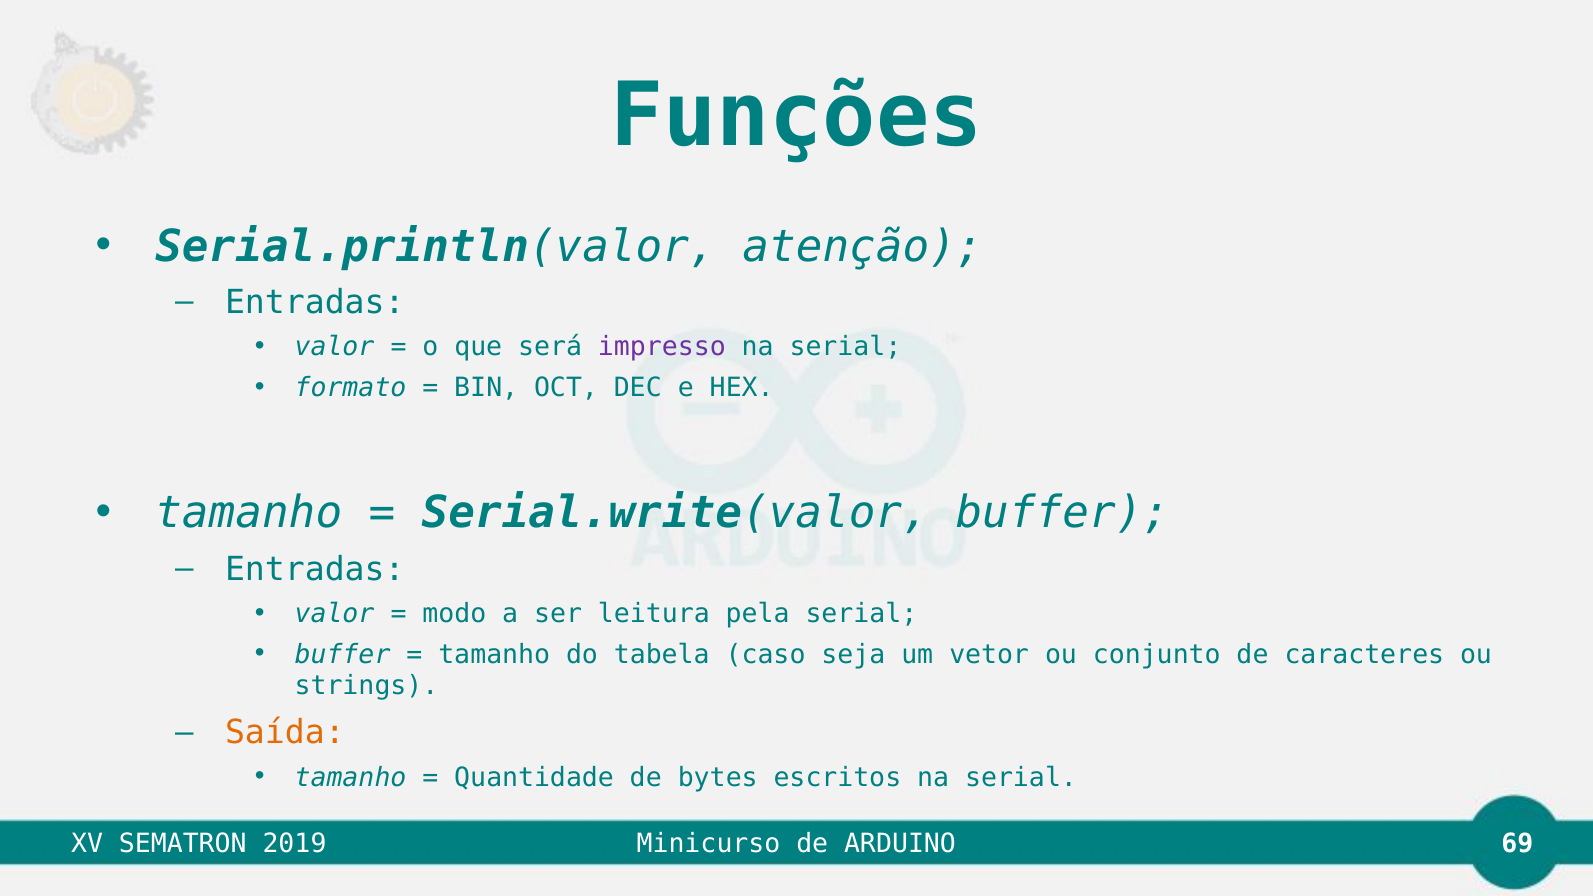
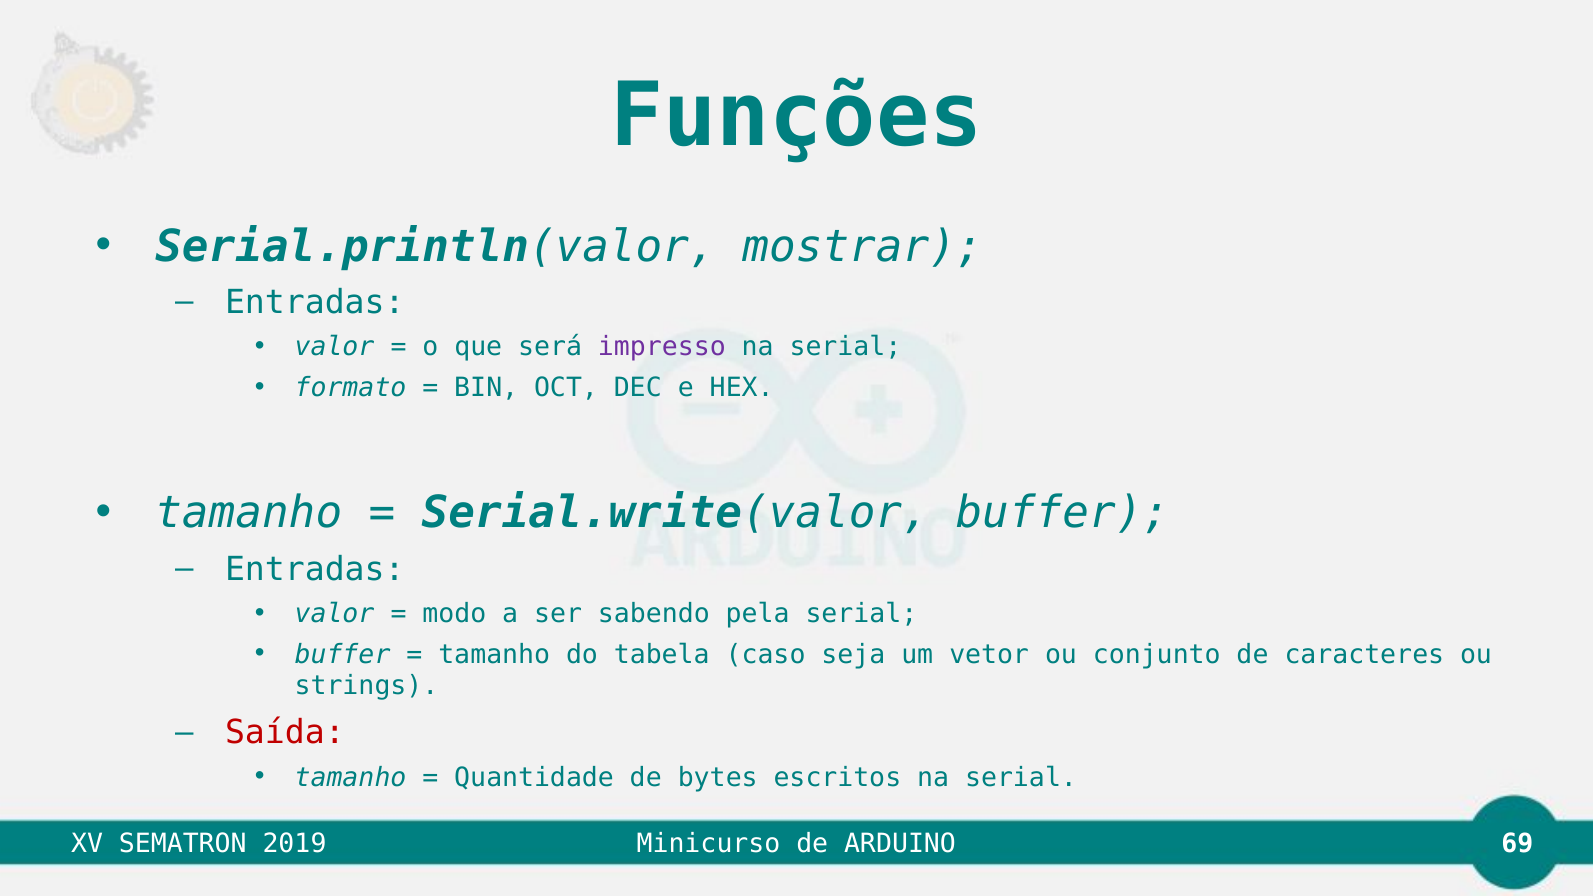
atenção: atenção -> mostrar (863, 247)
leitura: leitura -> sabendo (654, 614)
Saída colour: orange -> red (285, 733)
